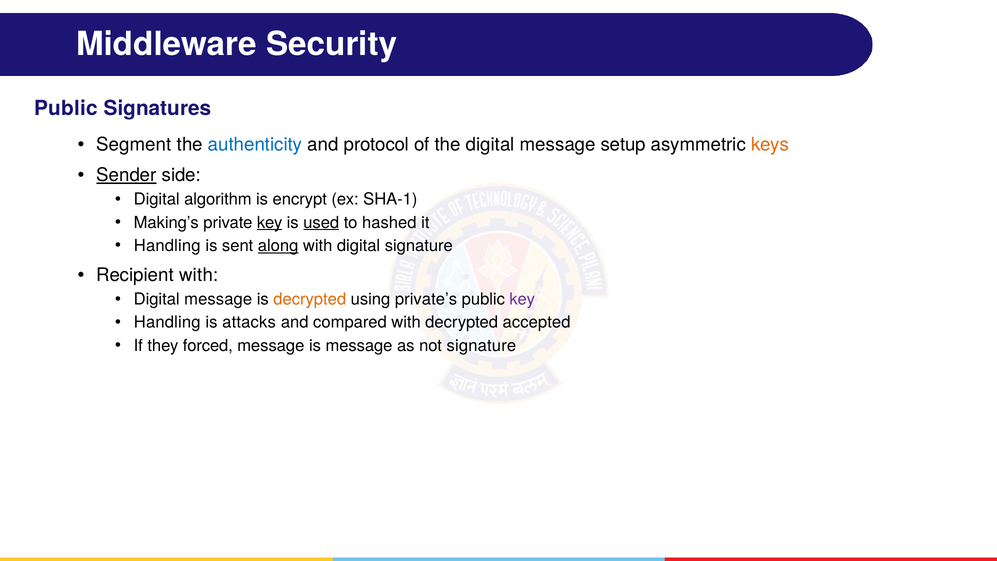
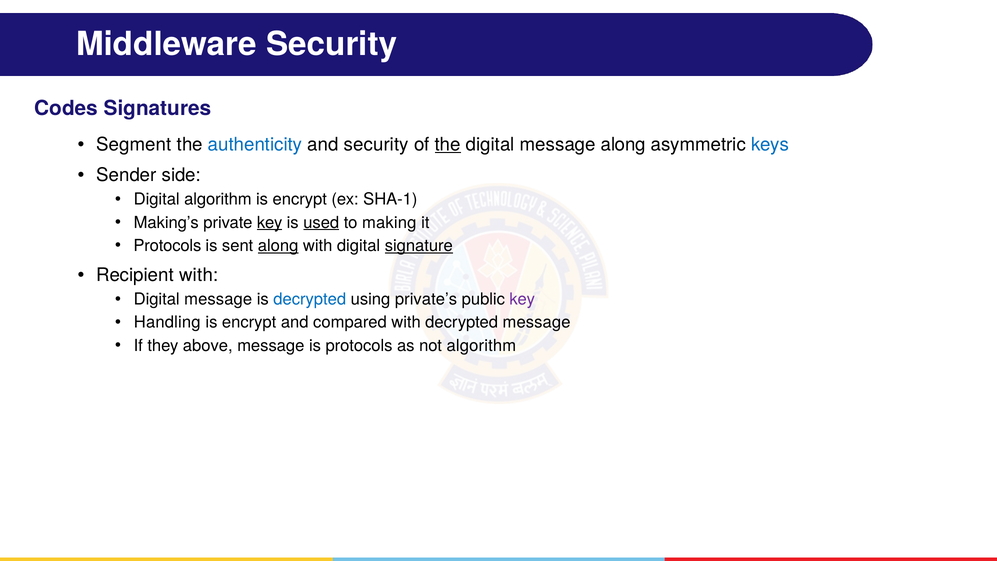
Public: Public -> Codes (66, 108)
and protocol: protocol -> security (376, 145)
the underline: none -> present (448, 145)
message setup: setup -> along (623, 145)
keys colour: orange -> blue (770, 145)
Sender underline: present -> none (126, 175)
hashed: hashed -> making (389, 222)
Handling: Handling -> Protocols (167, 246)
signature underline: none -> present (419, 246)
decrypted colour: orange -> blue (310, 299)
attacks: attacks -> encrypt (249, 322)
decrypted accepted: accepted -> message (537, 322)
forced: forced -> above (208, 345)
is message: message -> protocols (359, 345)
not signature: signature -> algorithm (481, 345)
